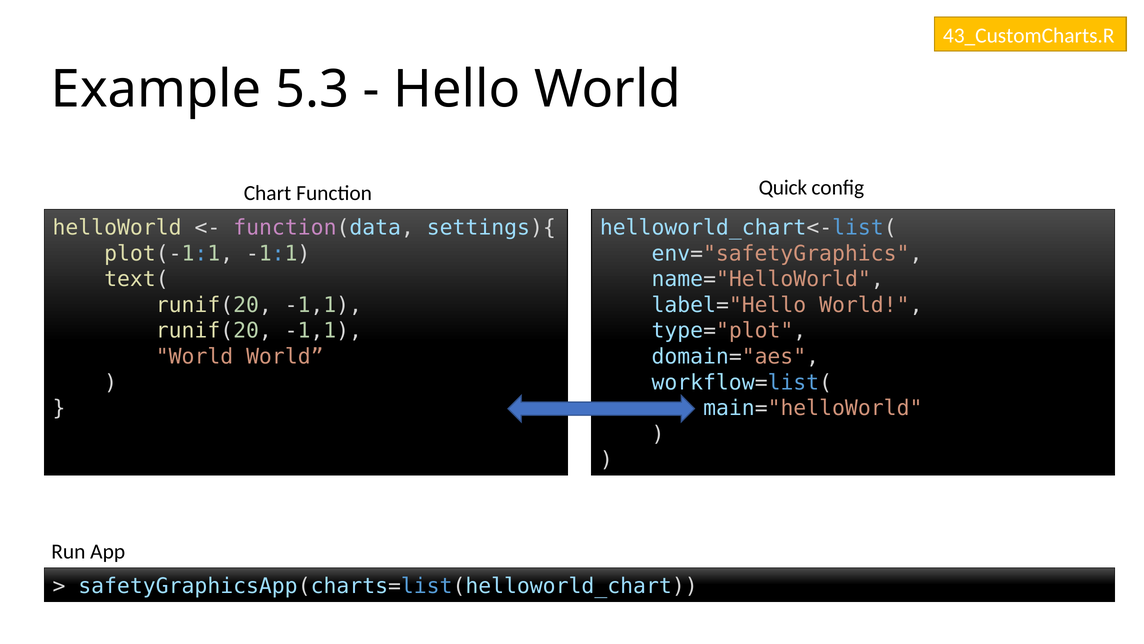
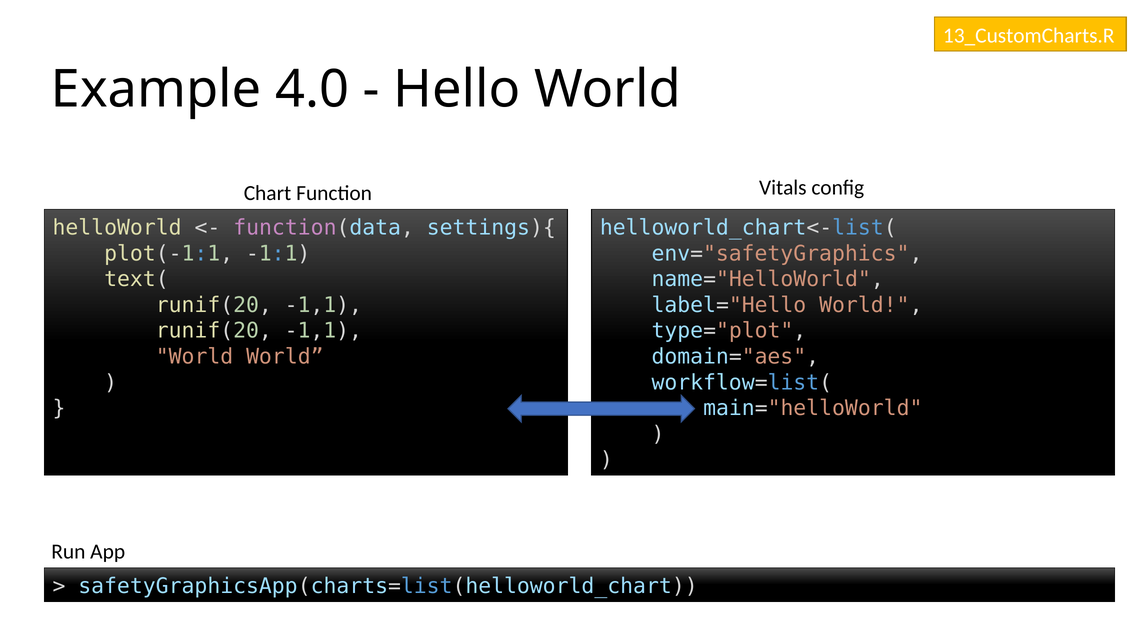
43_CustomCharts.R: 43_CustomCharts.R -> 13_CustomCharts.R (1029, 35)
5.3: 5.3 -> 4.0 (312, 89)
Quick: Quick -> Vitals (783, 188)
